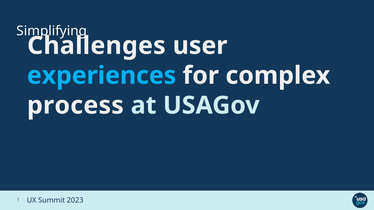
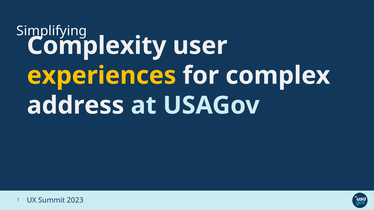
Challenges: Challenges -> Complexity (97, 46)
experiences colour: light blue -> yellow (102, 76)
process: process -> address (76, 106)
